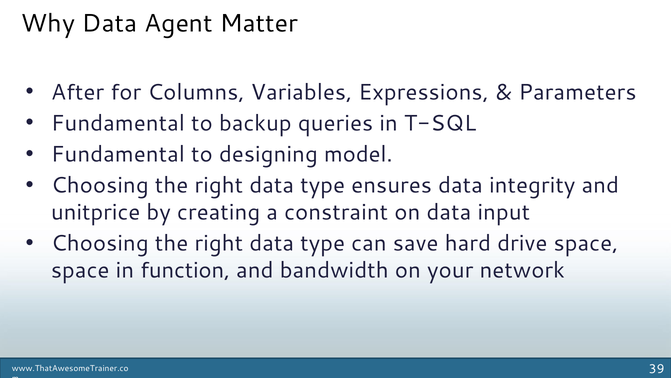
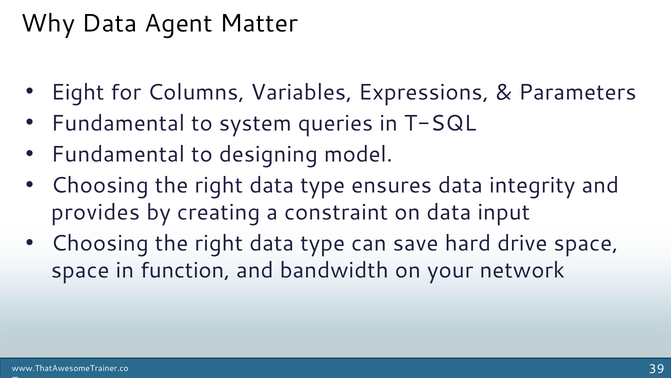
After: After -> Eight (78, 92)
backup: backup -> system (255, 123)
unitprice: unitprice -> provides (95, 212)
